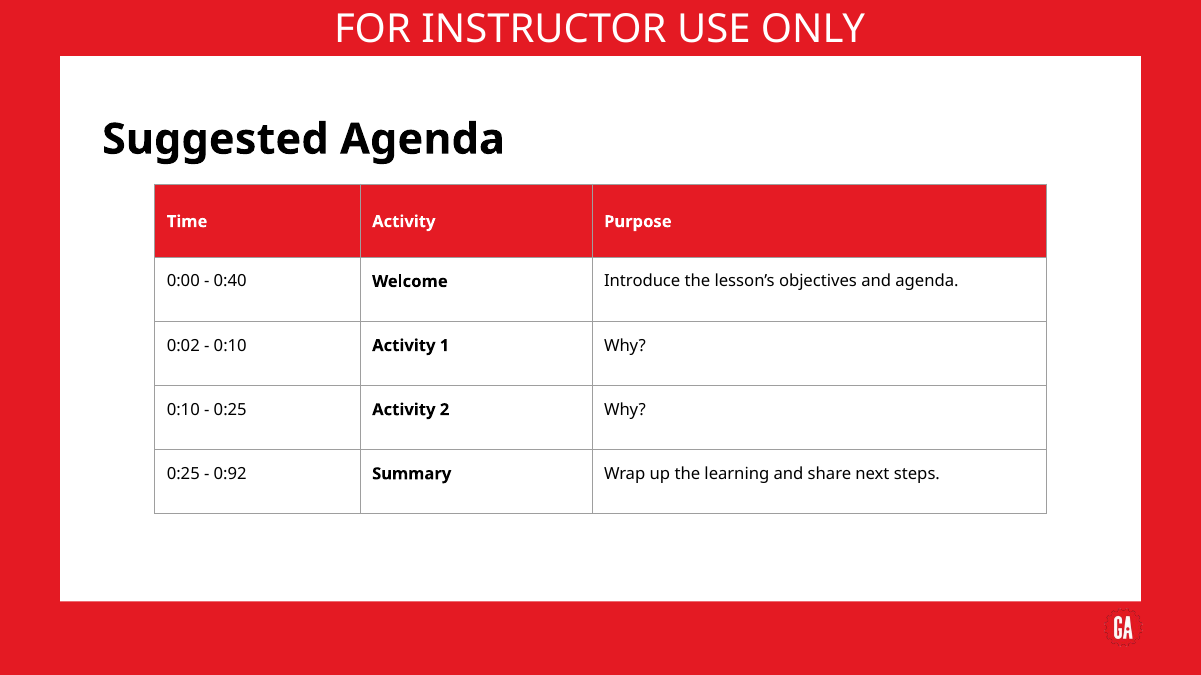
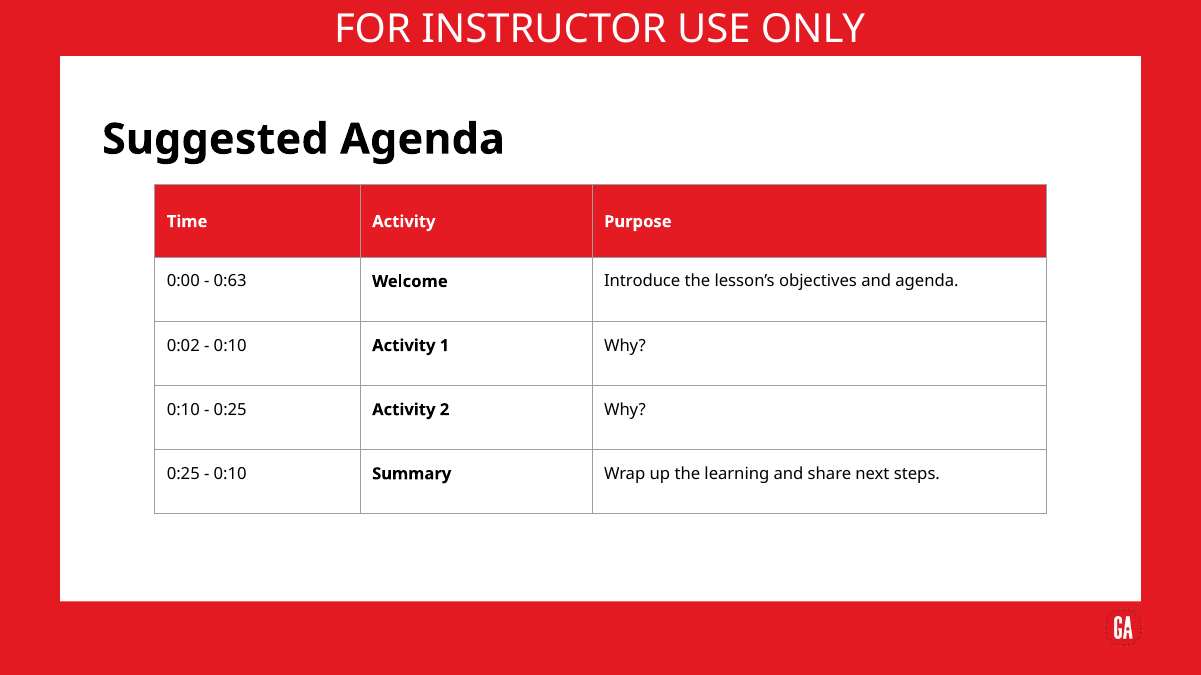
0:40: 0:40 -> 0:63 (230, 282)
0:92: 0:92 -> 0:10 (230, 474)
